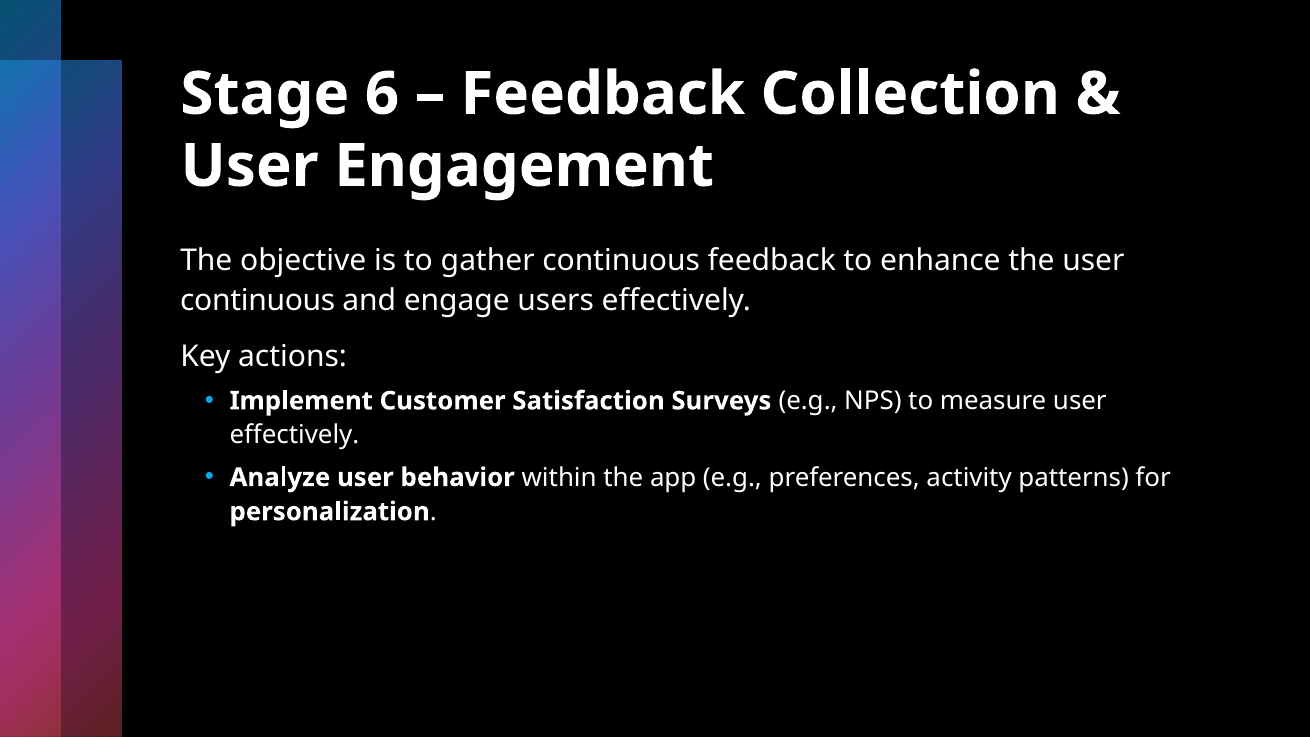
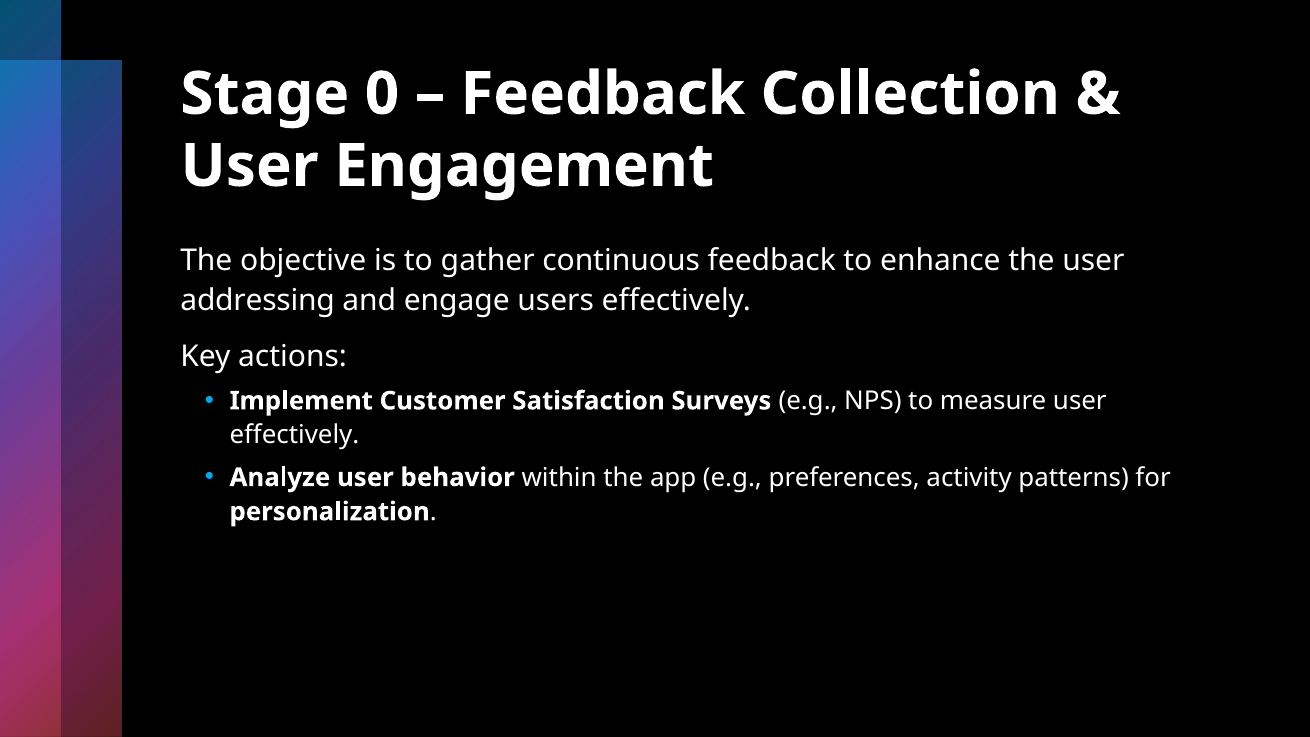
6: 6 -> 0 (382, 94)
continuous: continuous -> addressing (258, 300)
